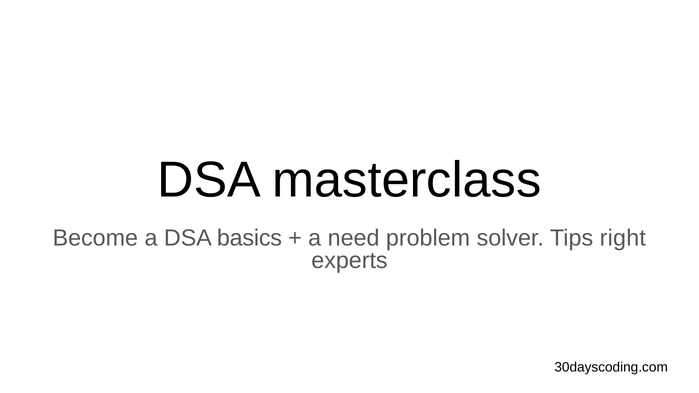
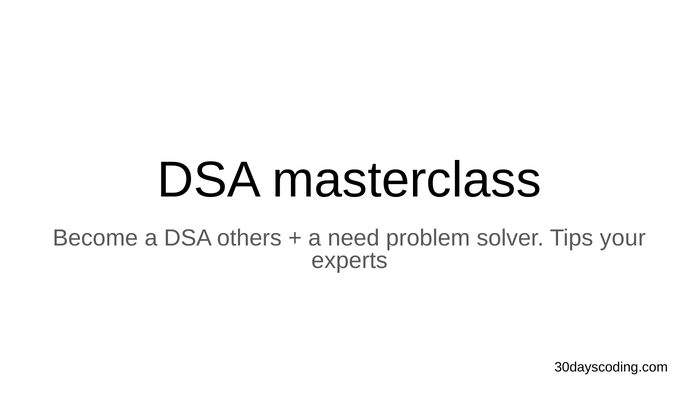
basics: basics -> others (249, 238)
right: right -> your (623, 238)
